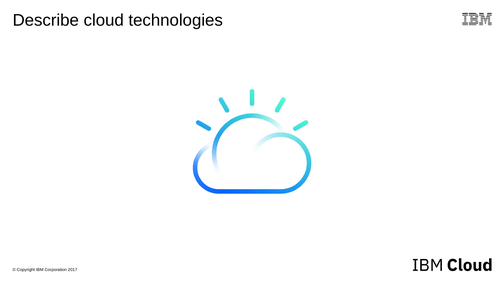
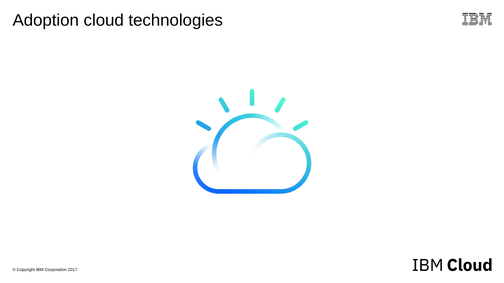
Describe: Describe -> Adoption (46, 20)
